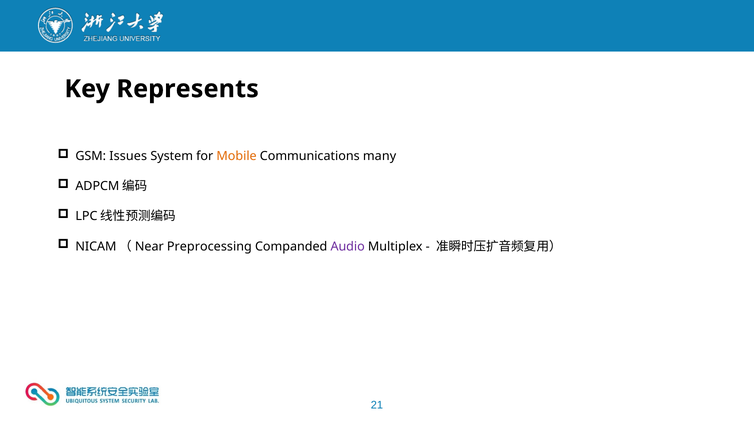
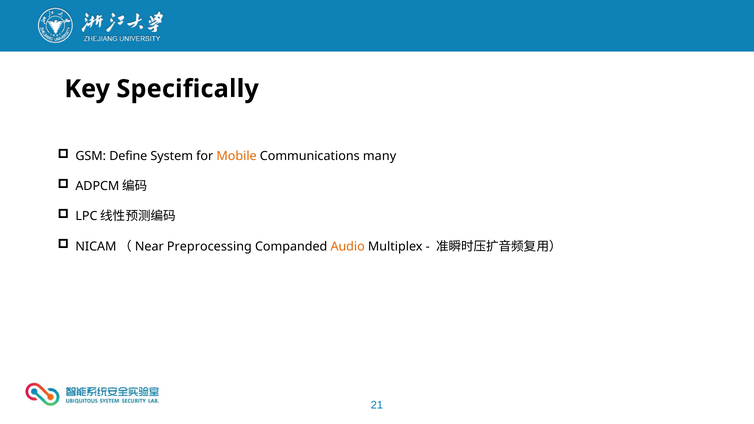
Represents: Represents -> Specifically (188, 89)
Issues: Issues -> Define (128, 156)
Audio colour: purple -> orange (348, 246)
